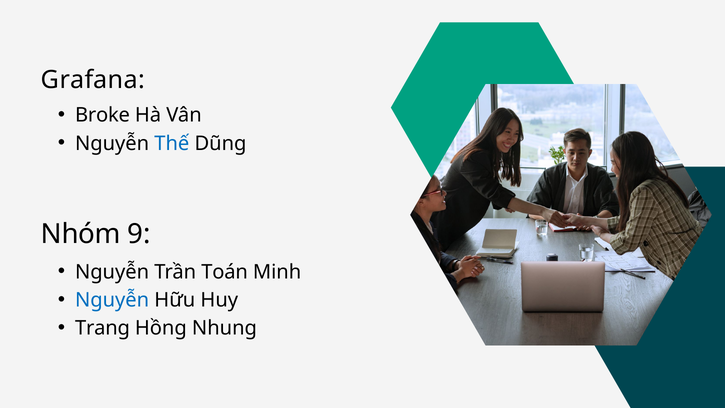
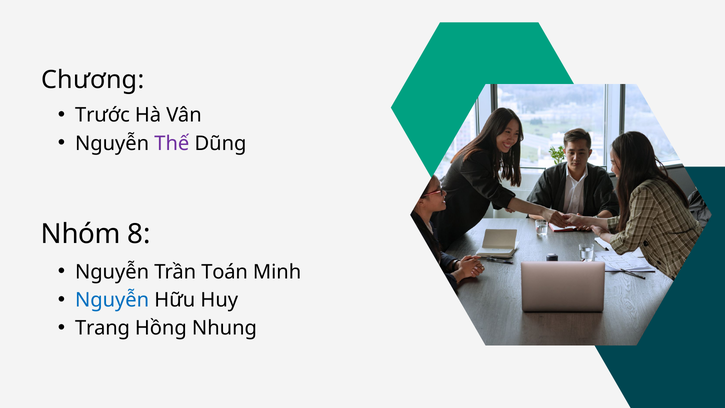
Grafana: Grafana -> Chương (93, 80)
Broke: Broke -> Trước (102, 115)
Thế colour: blue -> purple (172, 143)
9: 9 -> 8 (139, 234)
